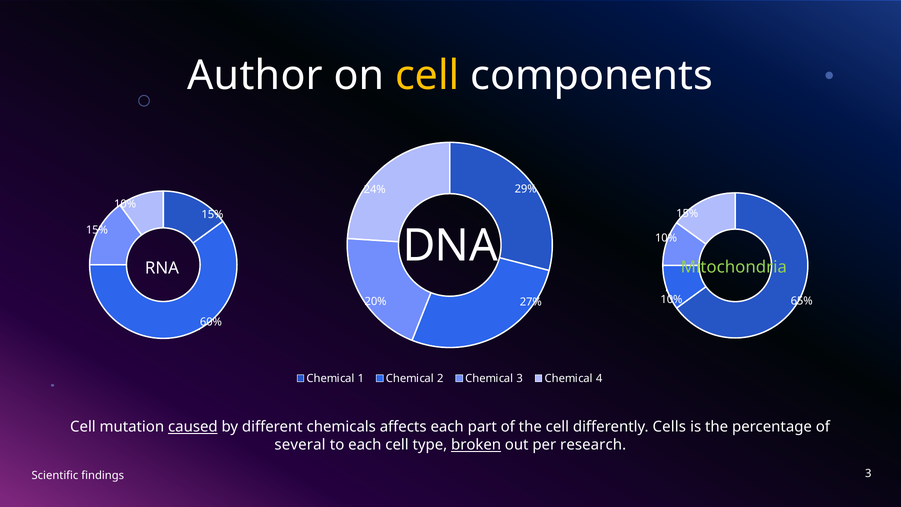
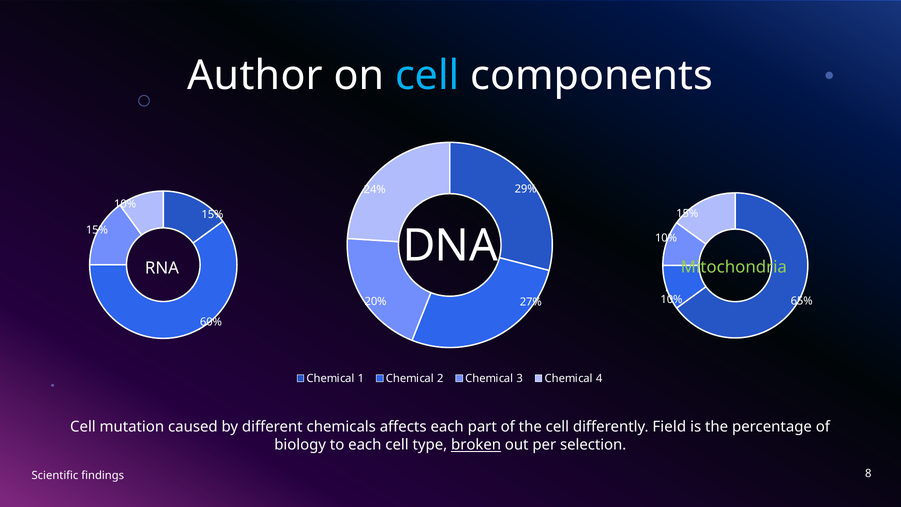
cell colour: yellow -> light blue (427, 76)
caused underline: present -> none (193, 427)
Cells: Cells -> Field (669, 427)
several: several -> biology (300, 445)
research: research -> selection (593, 445)
findings 3: 3 -> 8 (868, 473)
